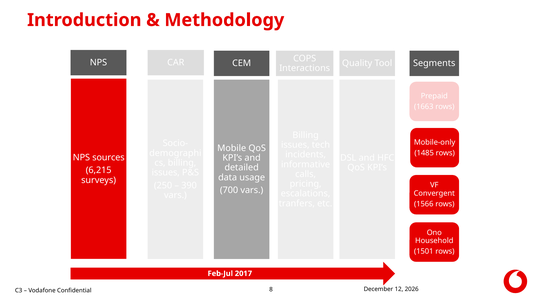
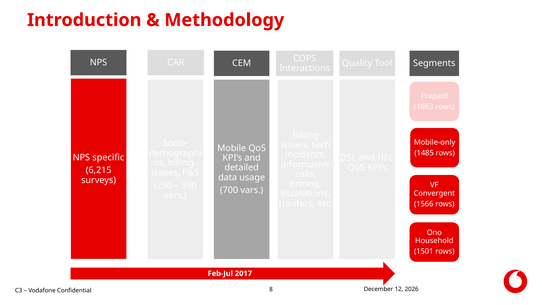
sources: sources -> specific (108, 157)
